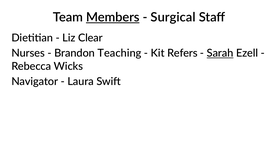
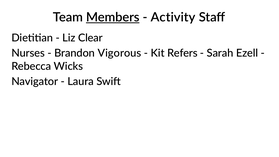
Surgical: Surgical -> Activity (173, 17)
Teaching: Teaching -> Vigorous (119, 53)
Sarah underline: present -> none (220, 53)
